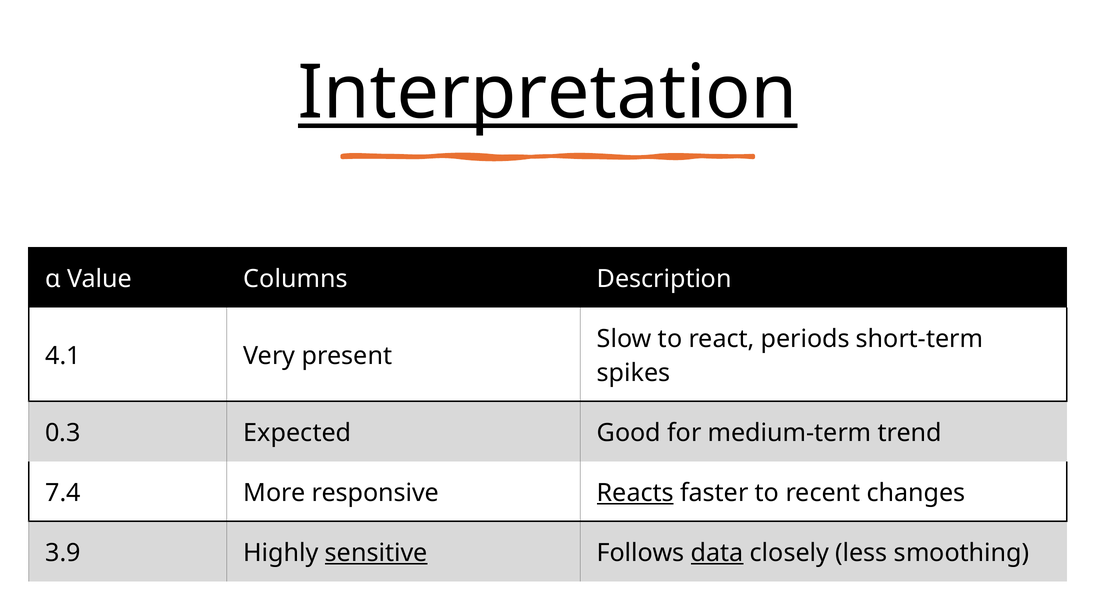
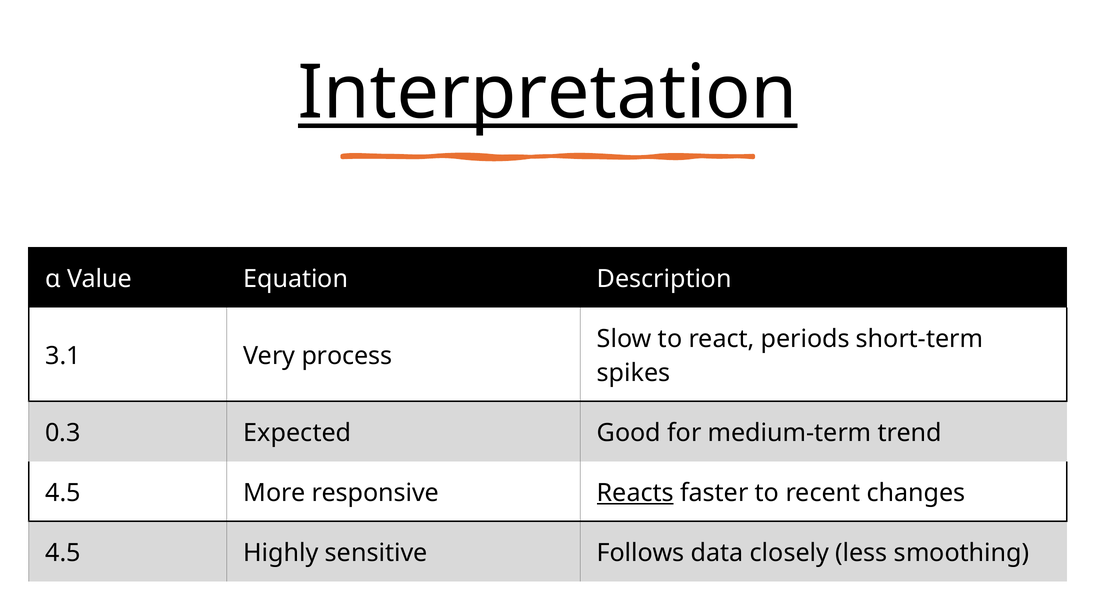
Columns: Columns -> Equation (296, 279)
4.1: 4.1 -> 3.1 (63, 356)
present: present -> process (347, 356)
7.4: 7.4 -> 4.5 (63, 493)
3.9: 3.9 -> 4.5 (63, 553)
sensitive underline: present -> none (376, 553)
data underline: present -> none (717, 553)
